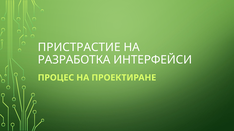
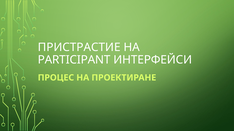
РАЗРАБОТКА: РАЗРАБОТКА -> PARTICIPANT (74, 60)
